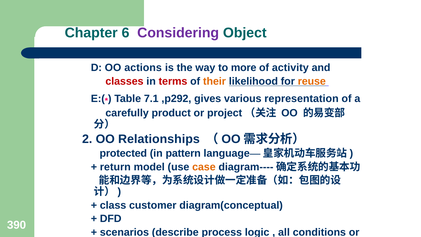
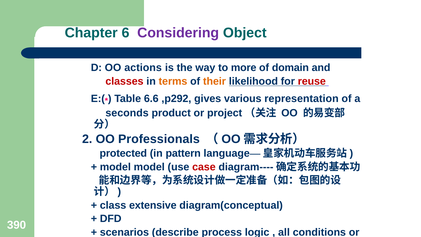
activity: activity -> domain (290, 68)
terms colour: red -> orange (173, 81)
reuse colour: orange -> red (312, 81)
7.1: 7.1 -> 6.6 (151, 99)
carefully: carefully -> seconds (127, 113)
Relationships: Relationships -> Professionals (159, 139)
return: return -> model (115, 167)
case colour: orange -> red (204, 167)
customer: customer -> extensive (153, 205)
